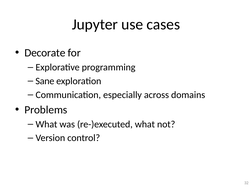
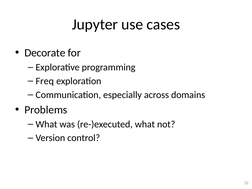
Sane: Sane -> Freq (45, 81)
